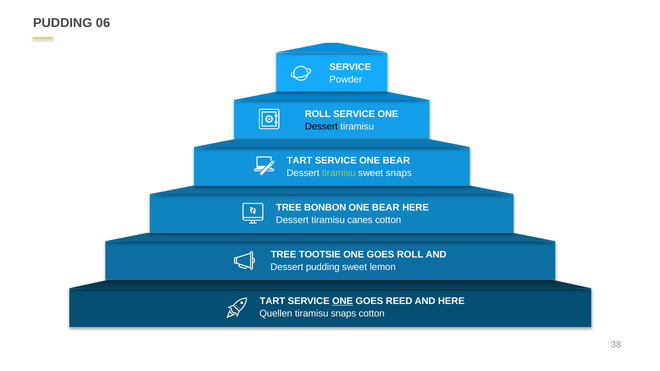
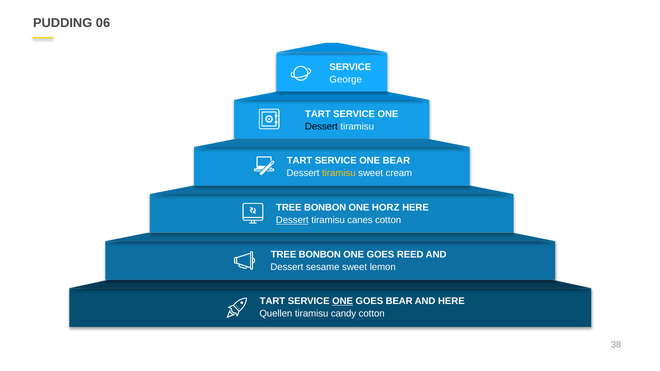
Powder: Powder -> George (346, 80)
ROLL: ROLL -> TART (318, 114)
tiramisu colour: light green -> yellow (339, 173)
sweet snaps: snaps -> cream (399, 173)
BEAR: BEAR -> HORZ (386, 208)
Dessert underline: none -> present (292, 220)
TOOTSIE: TOOTSIE -> BONBON (320, 255)
GOES ROLL: ROLL -> REED (410, 255)
Dessert pudding: pudding -> sesame (323, 267)
GOES REED: REED -> BEAR (399, 302)
tiramisu snaps: snaps -> candy (344, 314)
